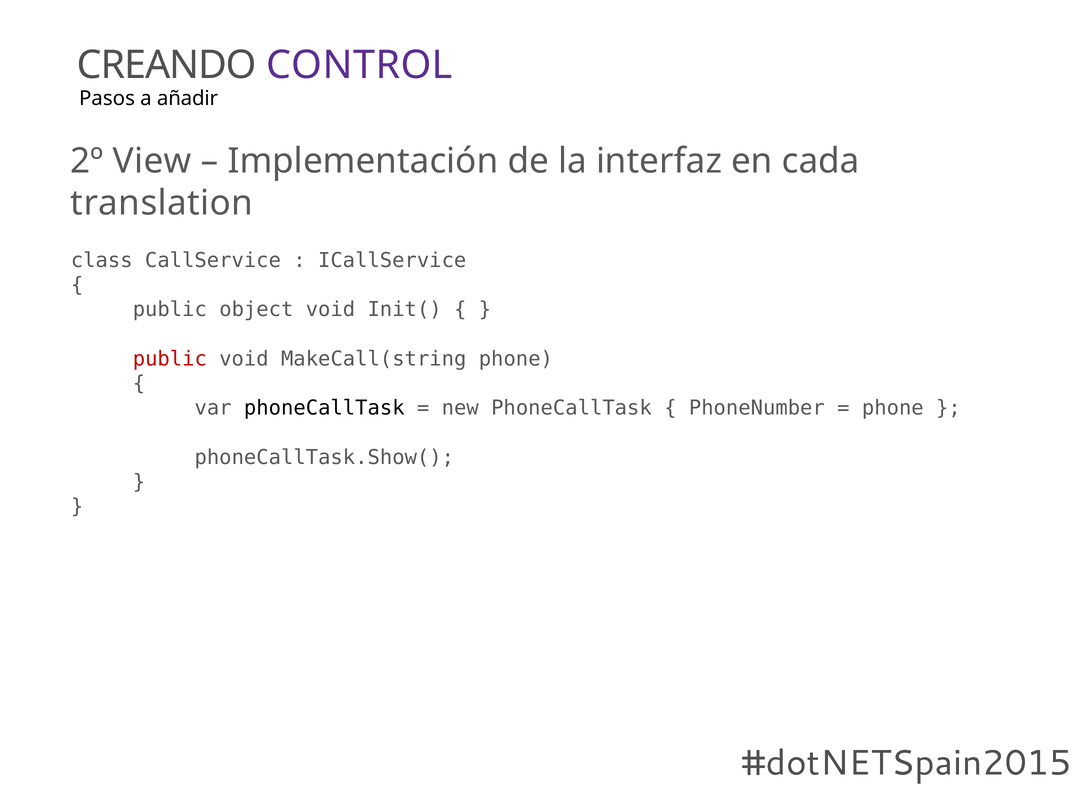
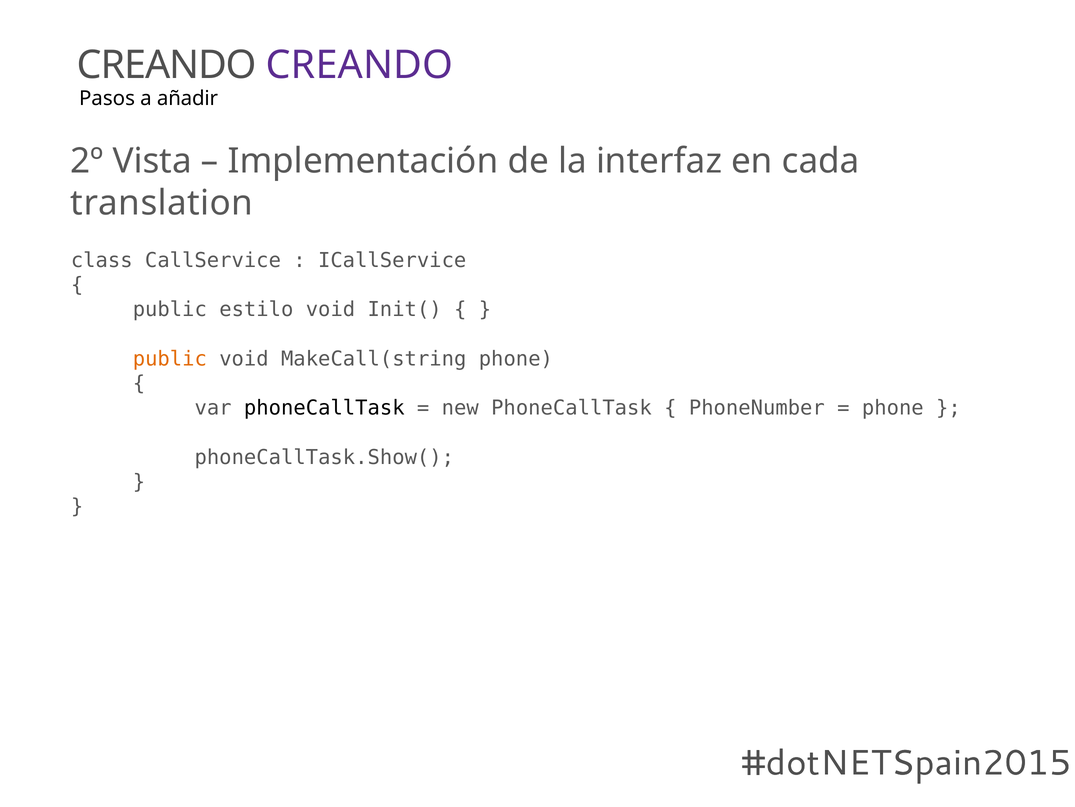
CREANDO CONTROL: CONTROL -> CREANDO (359, 65)
View: View -> Vista (152, 161)
object: object -> estilo (256, 309)
public colour: red -> orange (170, 359)
